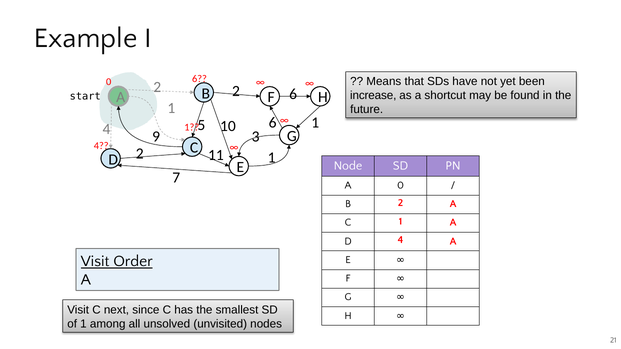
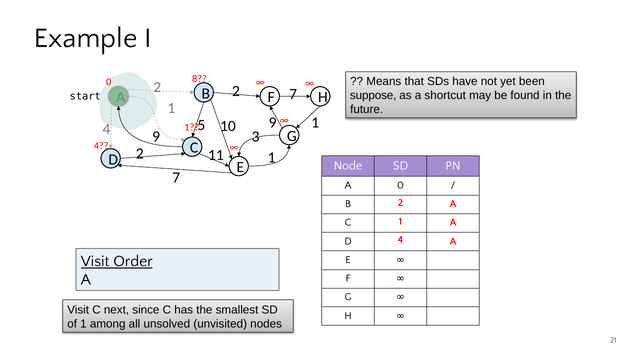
6: 6 -> 8 (199, 79)
2 6: 6 -> 7 (293, 94)
increase: increase -> suppose (373, 96)
10 6: 6 -> 9 (273, 123)
